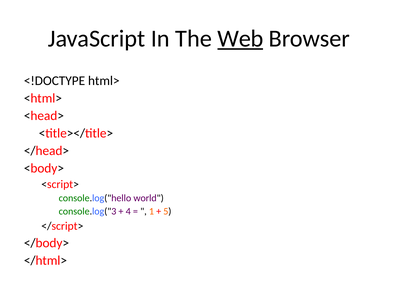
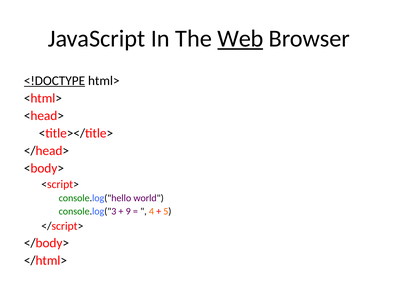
<!DOCTYPE underline: none -> present (54, 81)
4: 4 -> 9 (128, 211)
1: 1 -> 4 (151, 211)
